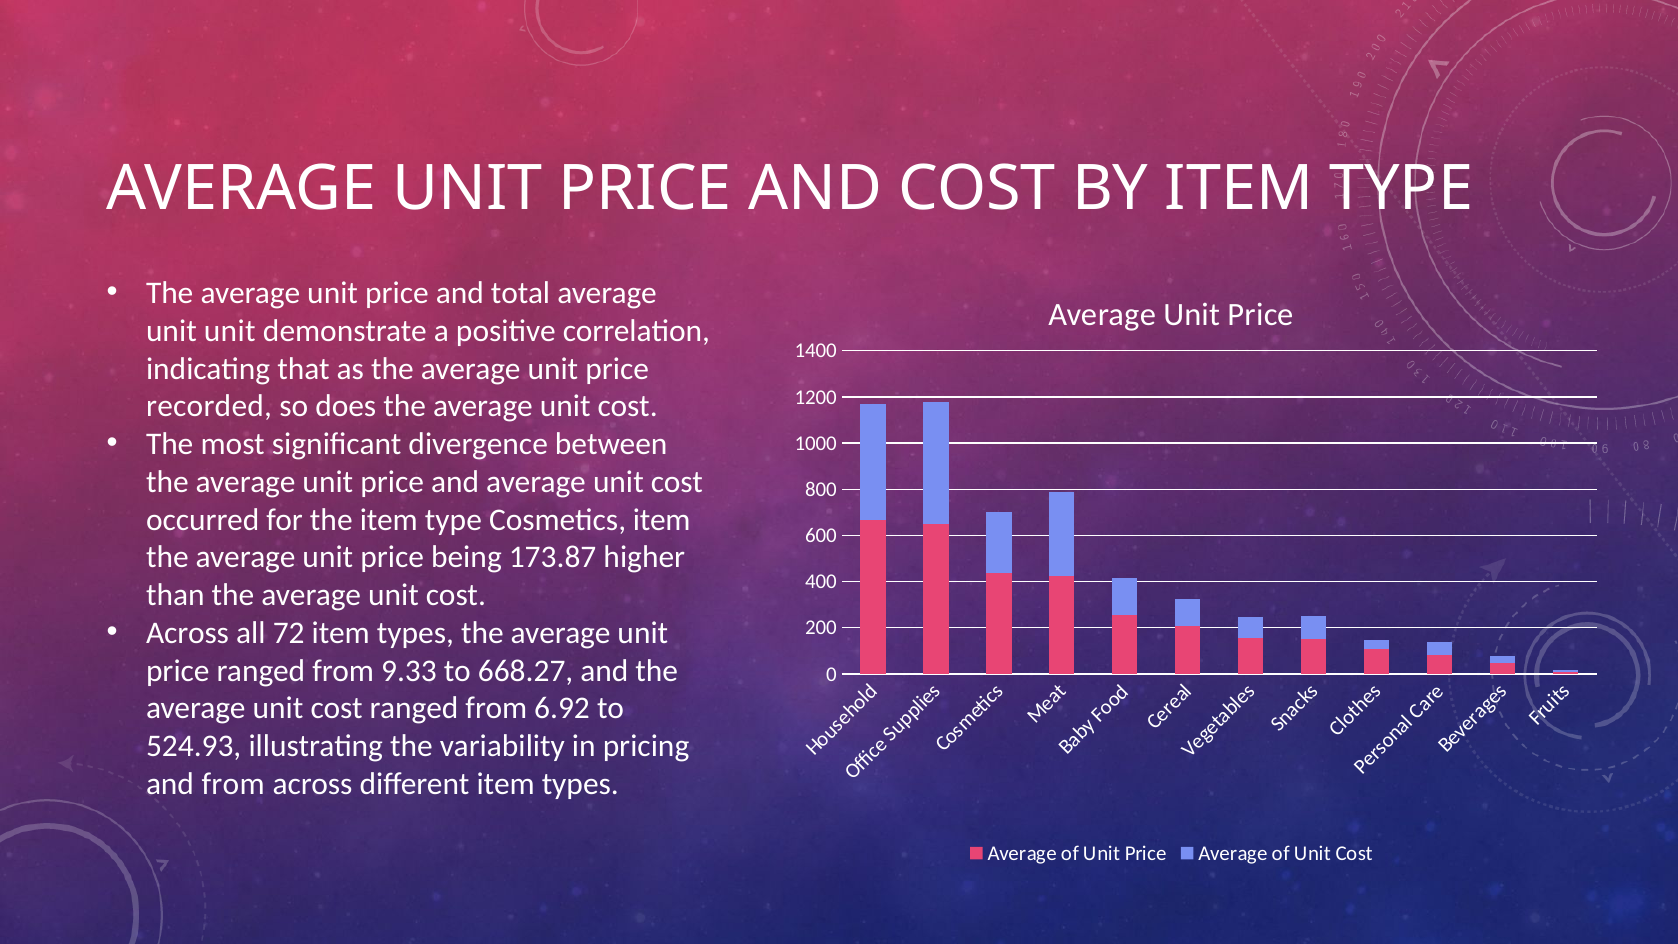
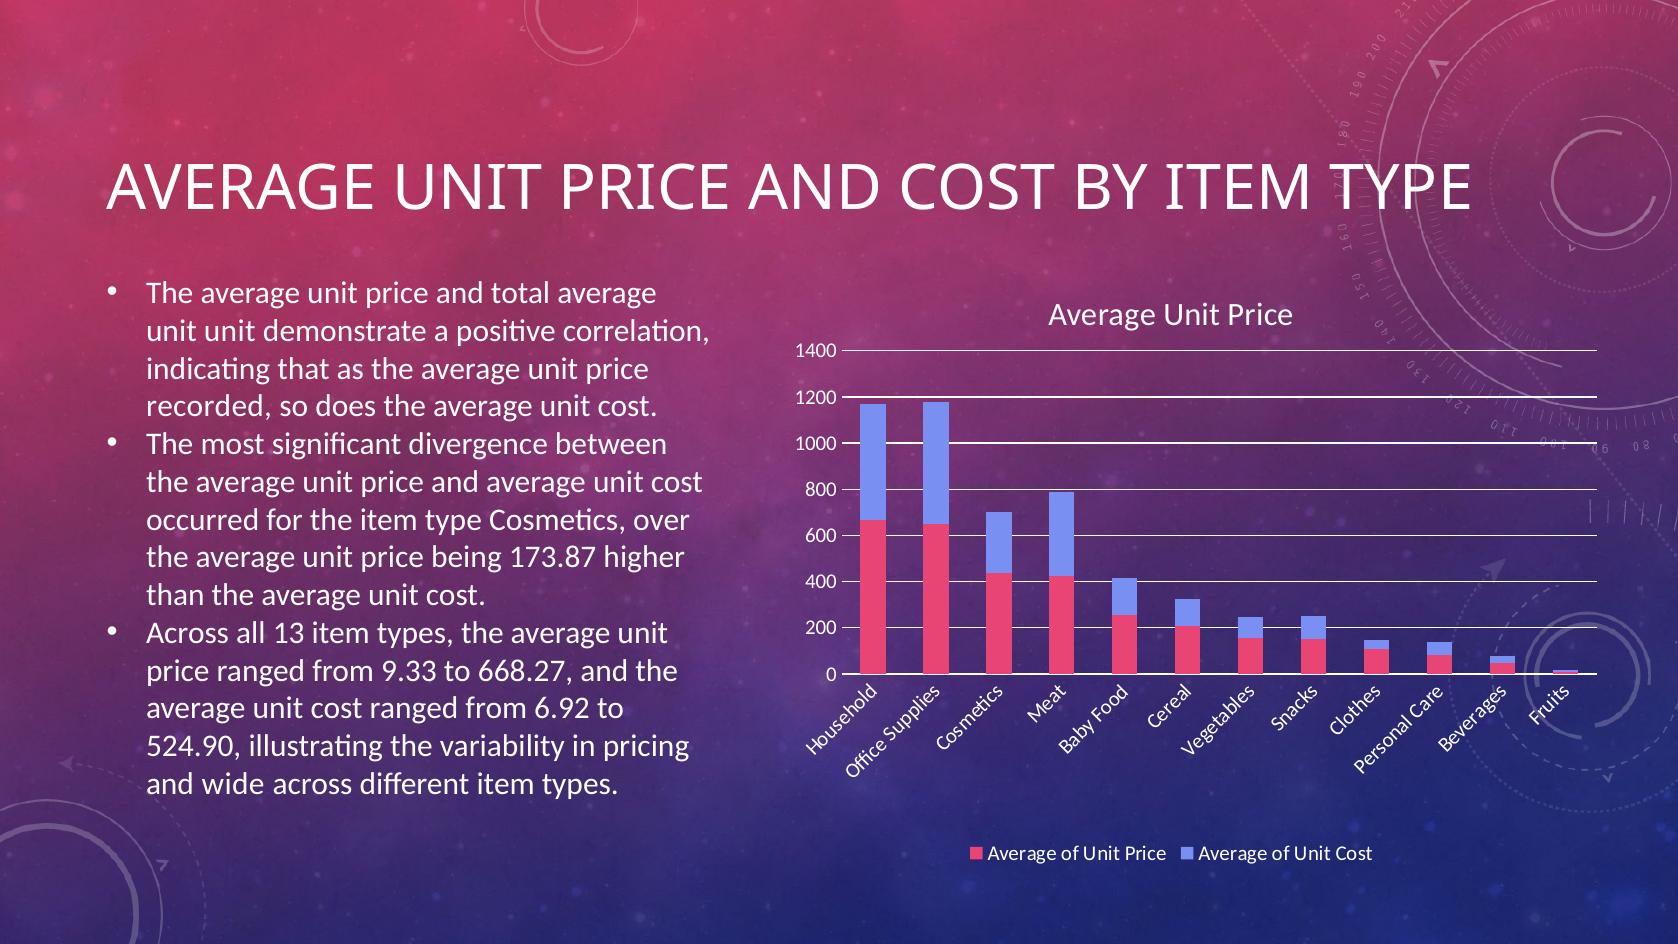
Cosmetics item: item -> over (662, 520)
72: 72 -> 13 (289, 633)
524.93: 524.93 -> 524.90 (194, 746)
and from: from -> wide (233, 784)
